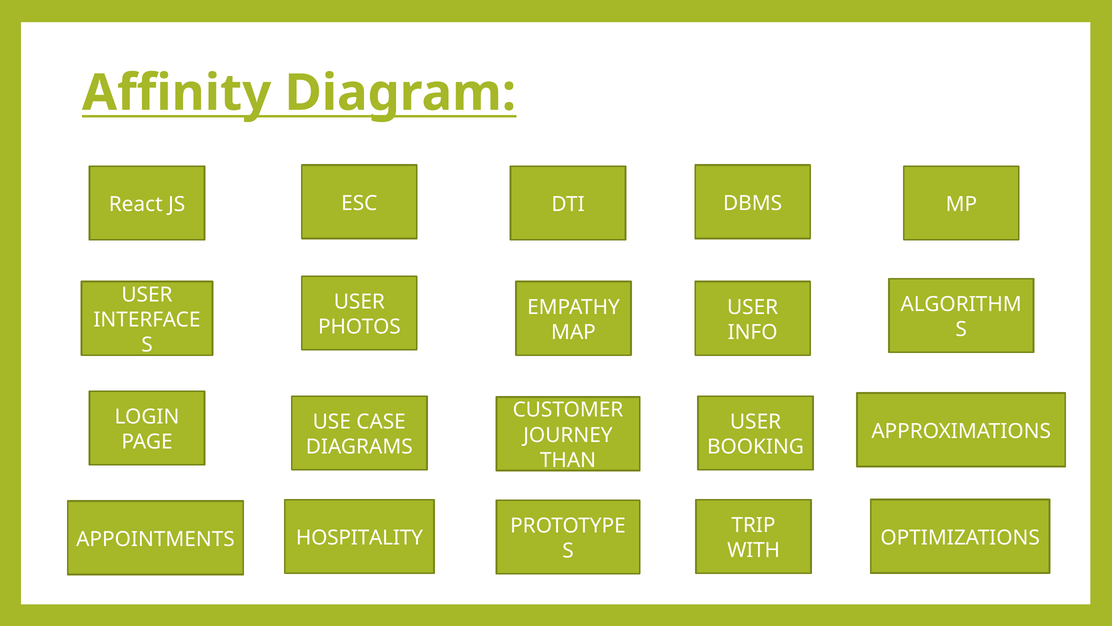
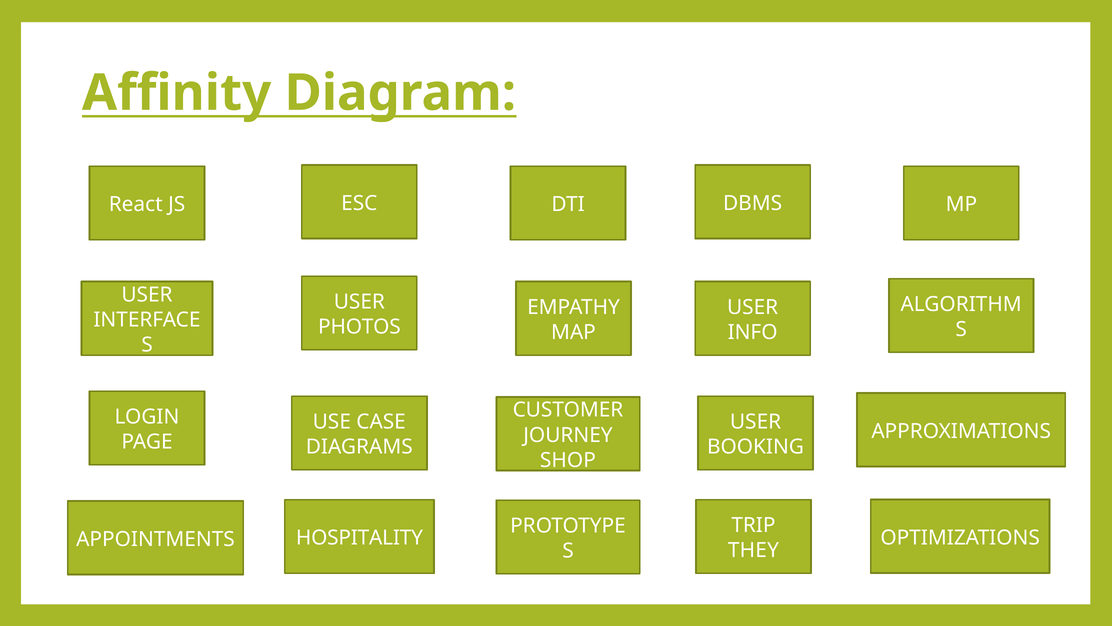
THAN: THAN -> SHOP (568, 460)
WITH: WITH -> THEY (753, 550)
